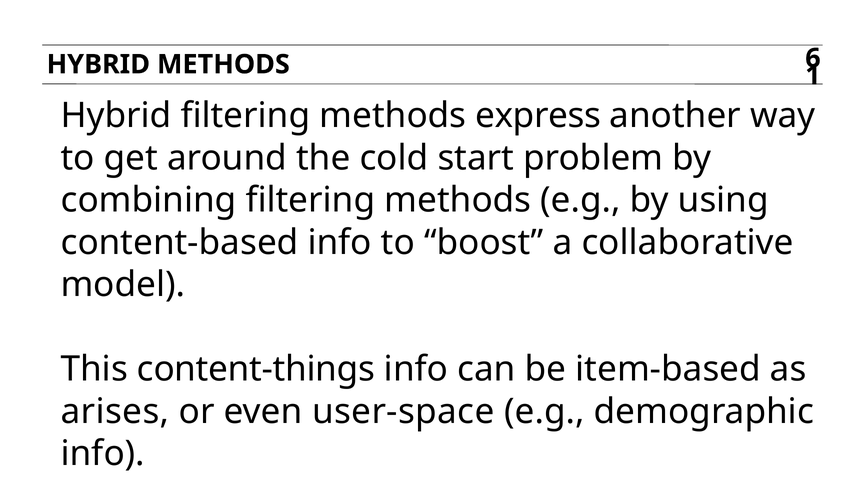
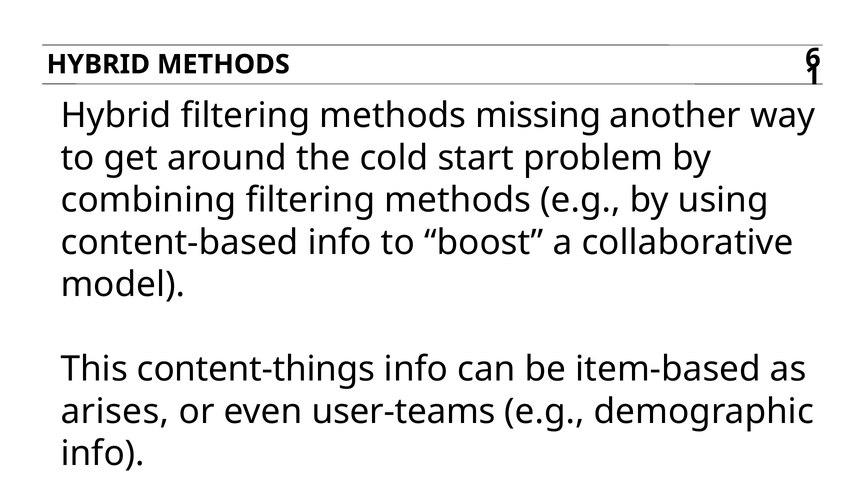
express: express -> missing (538, 116)
user-space: user-space -> user-teams (404, 411)
